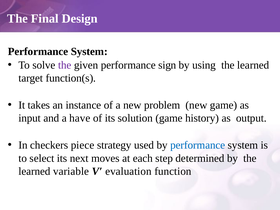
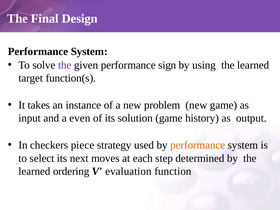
have: have -> even (80, 118)
performance colour: blue -> orange (198, 145)
variable: variable -> ordering (71, 171)
